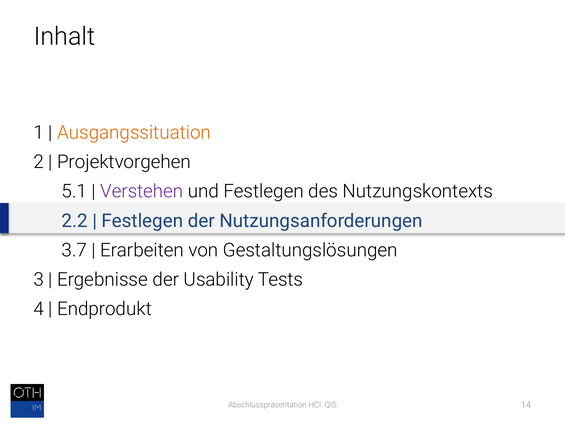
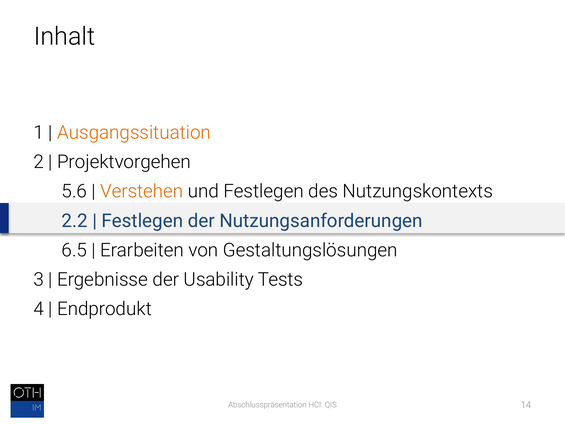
5.1: 5.1 -> 5.6 (74, 191)
Verstehen colour: purple -> orange (142, 191)
3.7: 3.7 -> 6.5 (74, 250)
